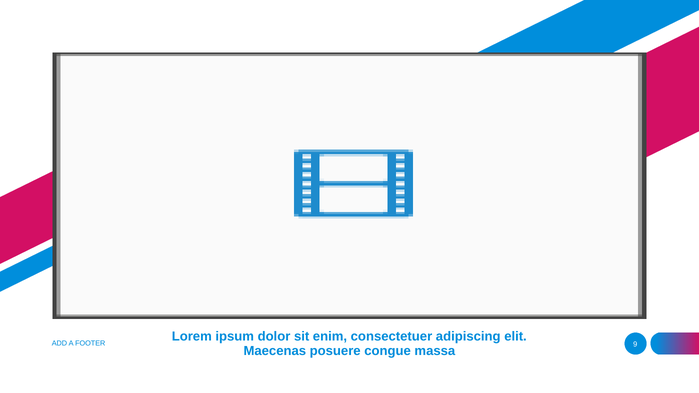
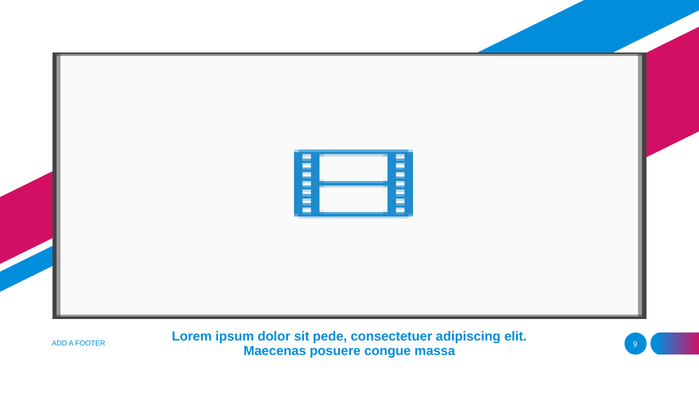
enim: enim -> pede (330, 337)
